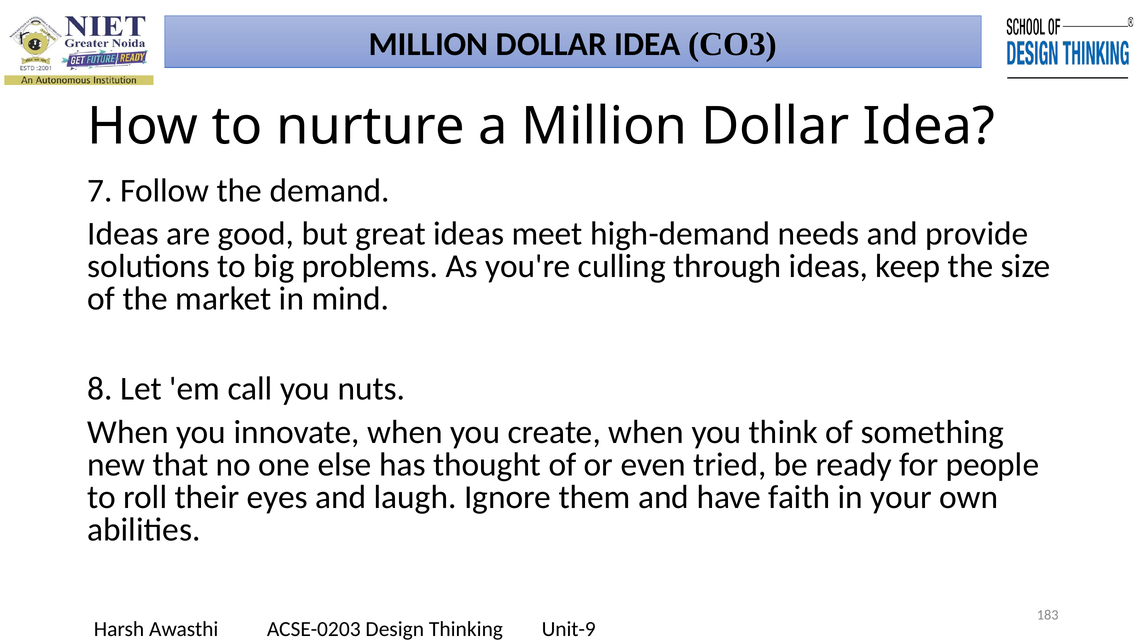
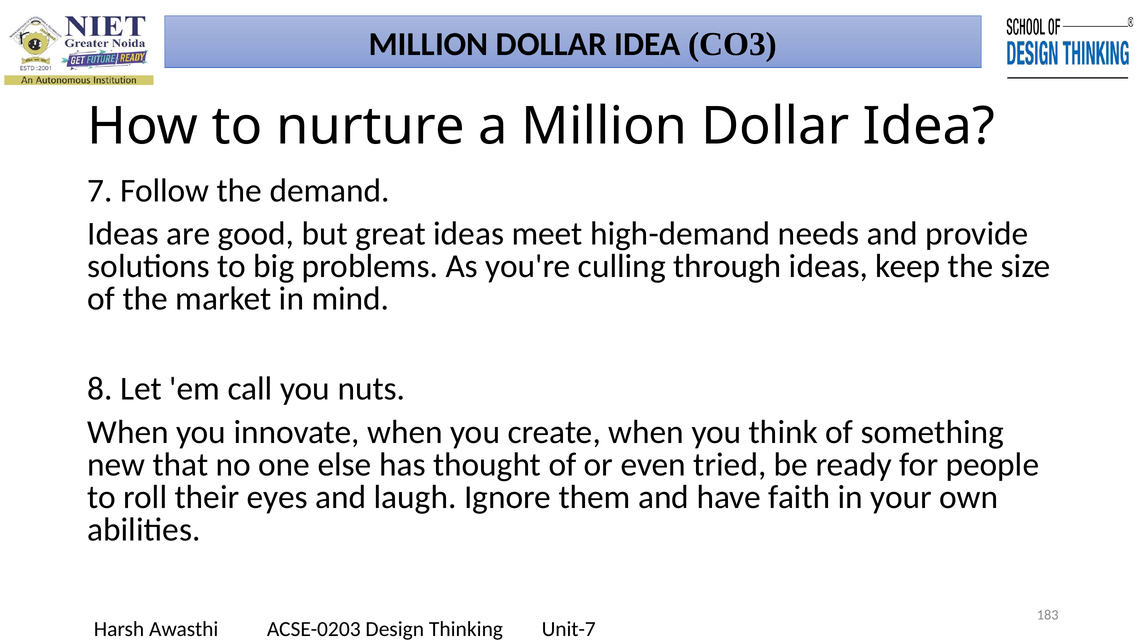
Unit-9: Unit-9 -> Unit-7 (569, 630)
